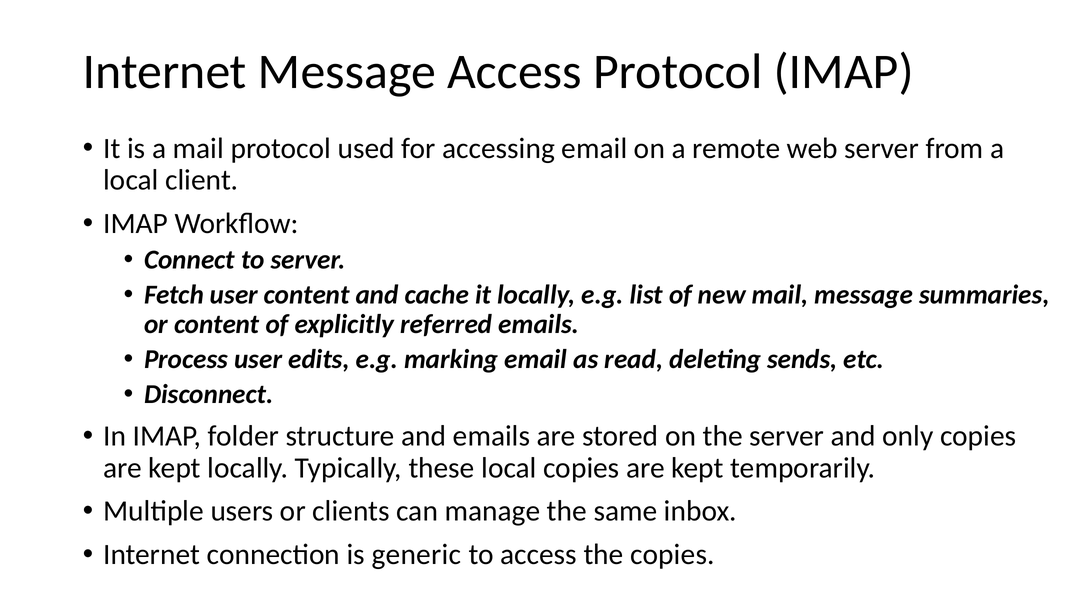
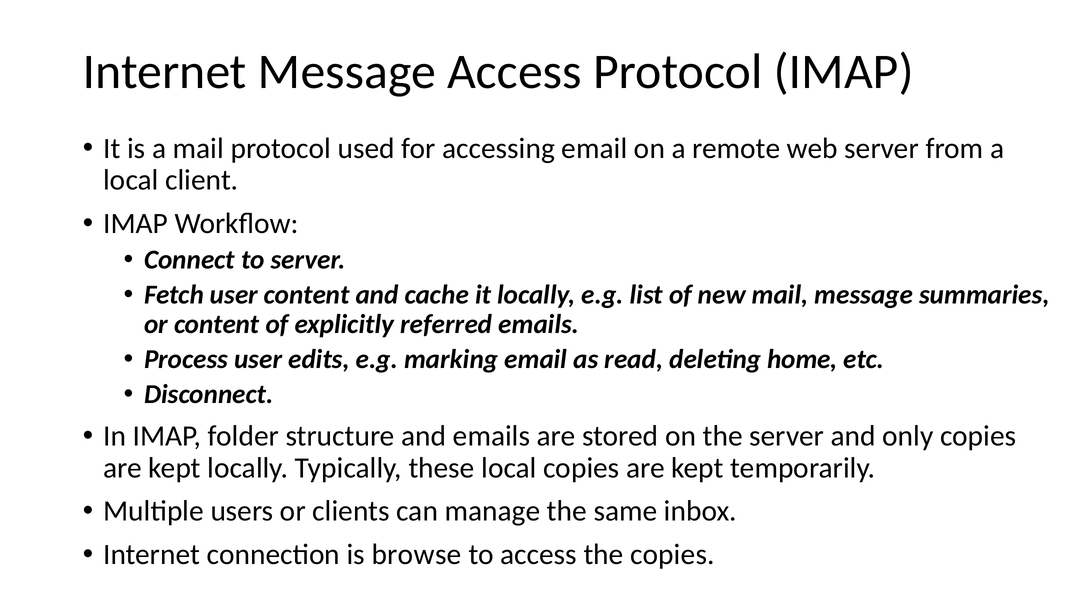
sends: sends -> home (802, 359)
generic: generic -> browse (417, 554)
